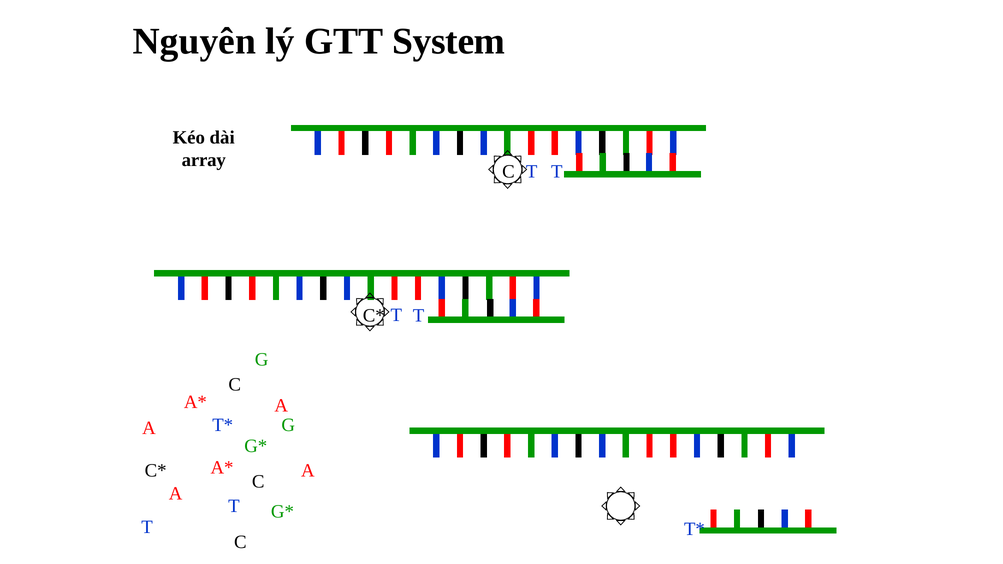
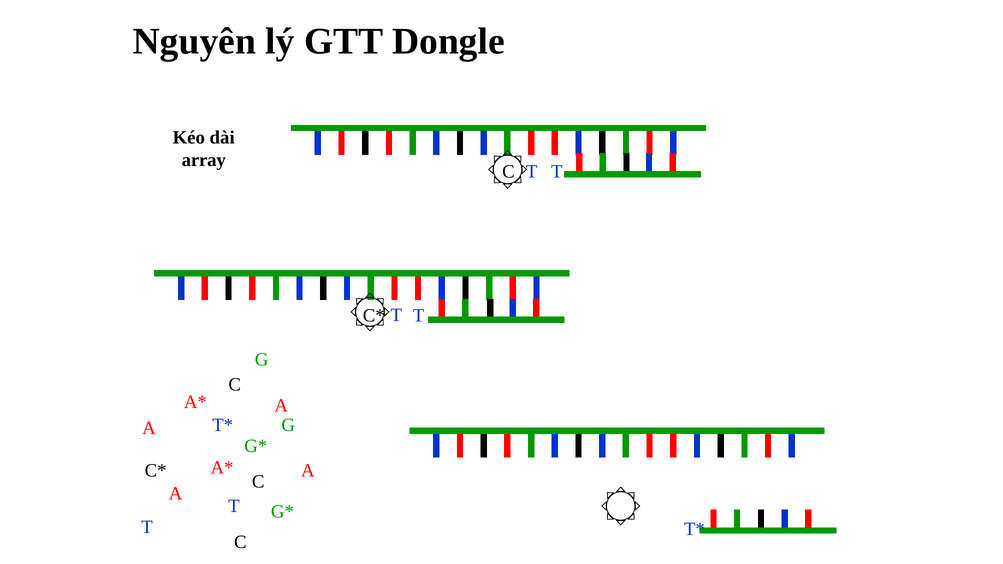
System: System -> Dongle (448, 41)
